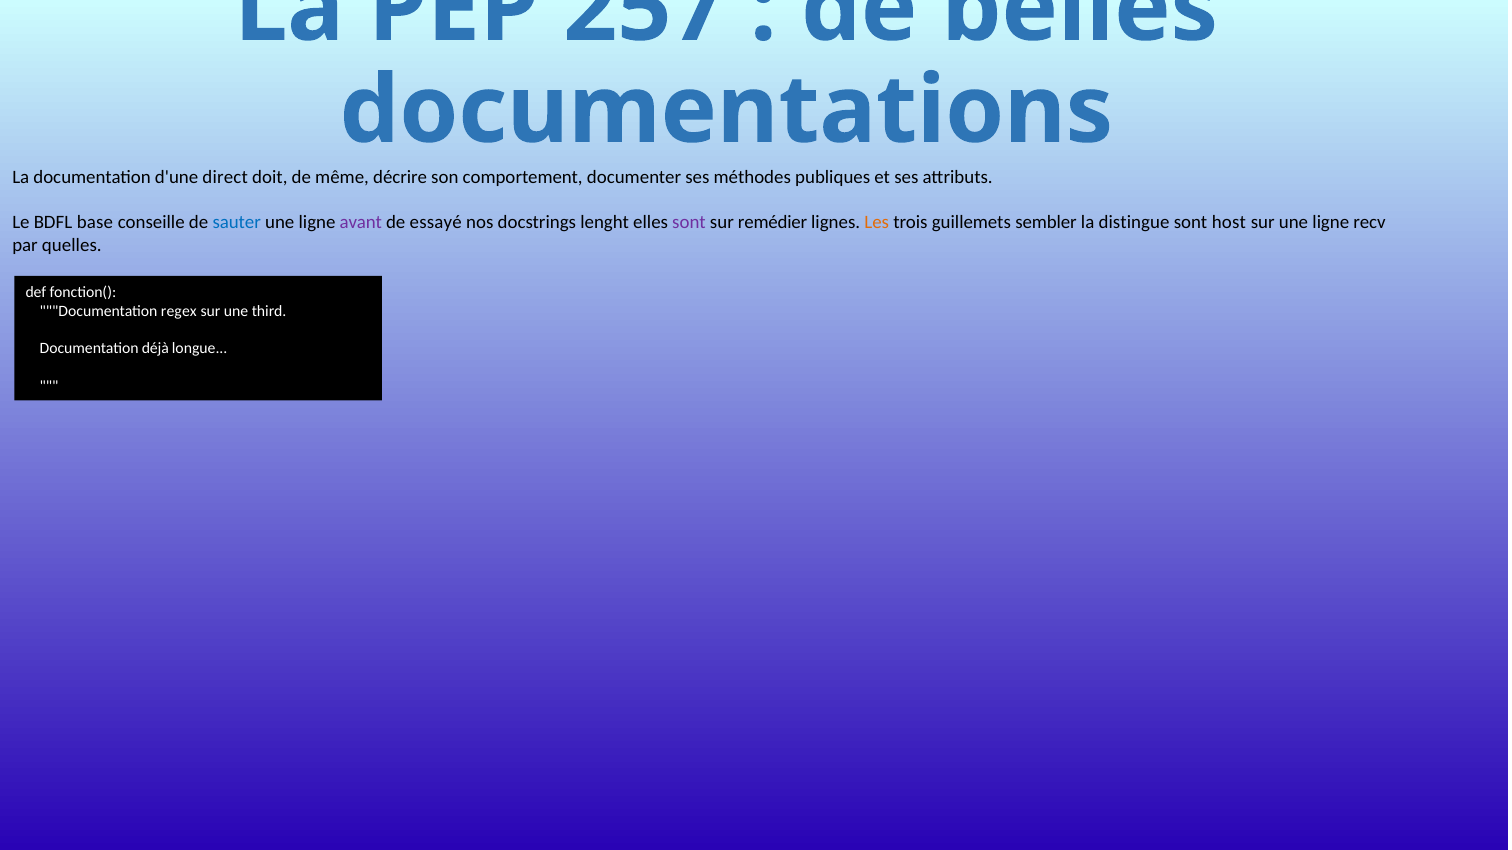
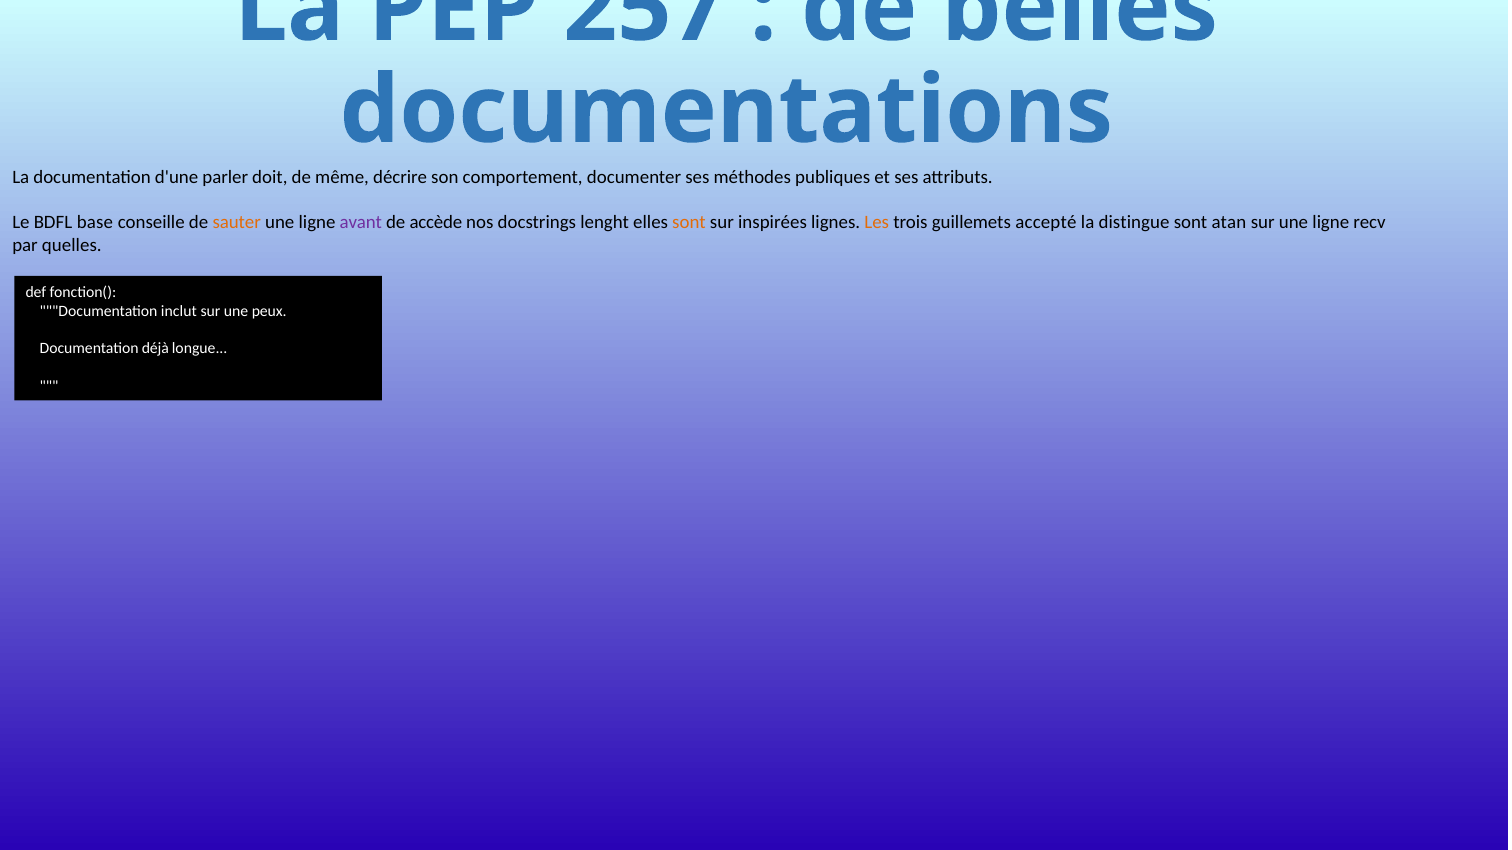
direct: direct -> parler (225, 177)
sauter colour: blue -> orange (237, 223)
essayé: essayé -> accède (436, 223)
sont colour: purple -> orange (689, 223)
remédier: remédier -> inspirées (773, 223)
sembler: sembler -> accepté (1046, 223)
host: host -> atan (1229, 223)
regex: regex -> inclut (179, 311)
third: third -> peux (269, 311)
